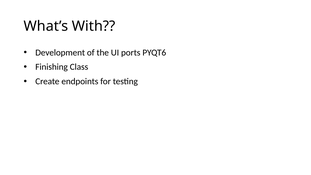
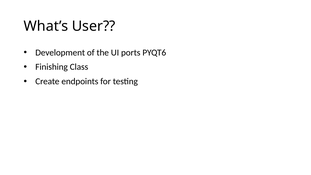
With: With -> User (94, 26)
